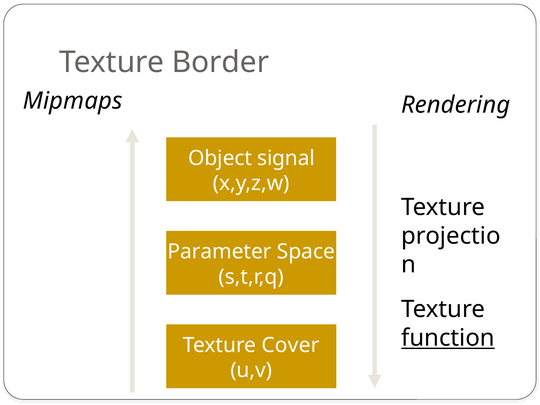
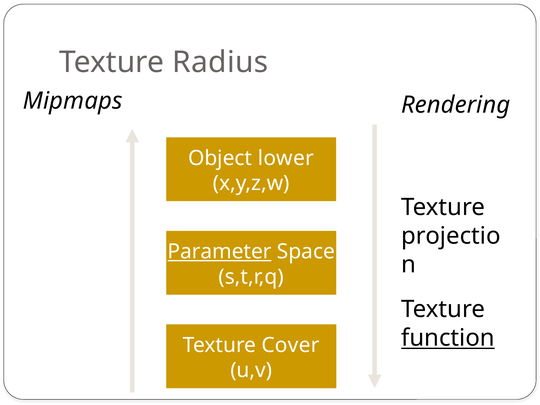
Border: Border -> Radius (220, 62)
signal: signal -> lower (286, 158)
Parameter underline: none -> present (220, 252)
